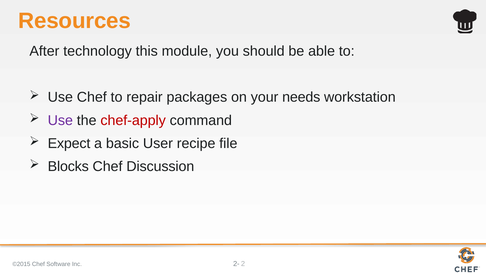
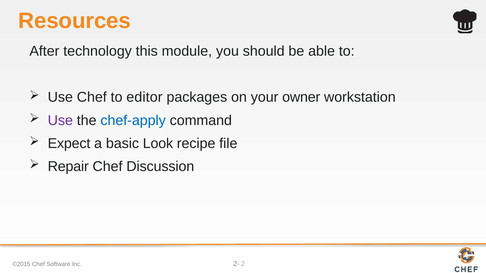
repair: repair -> editor (144, 97)
needs: needs -> owner (301, 97)
chef-apply colour: red -> blue (133, 121)
User: User -> Look (158, 144)
Blocks: Blocks -> Repair (68, 167)
